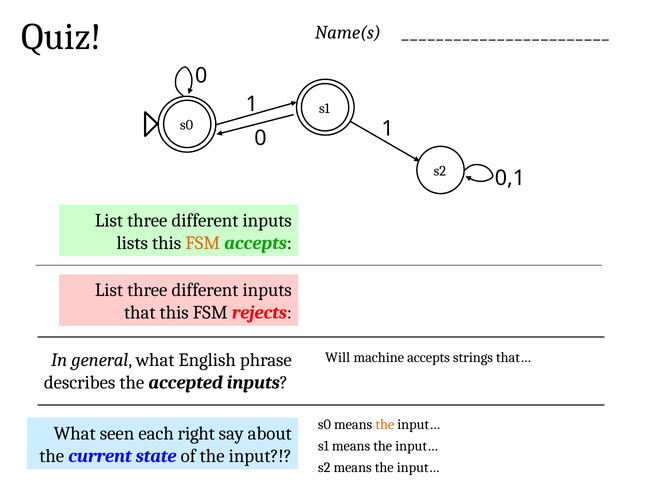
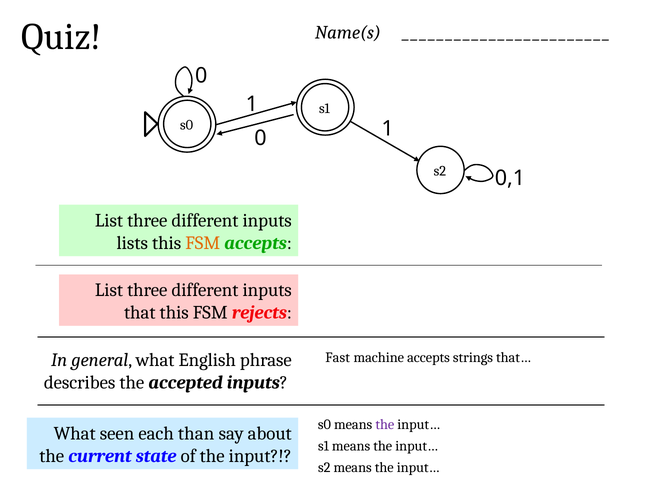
Will: Will -> Fast (338, 357)
the colour: orange -> purple (385, 424)
right: right -> than (196, 433)
